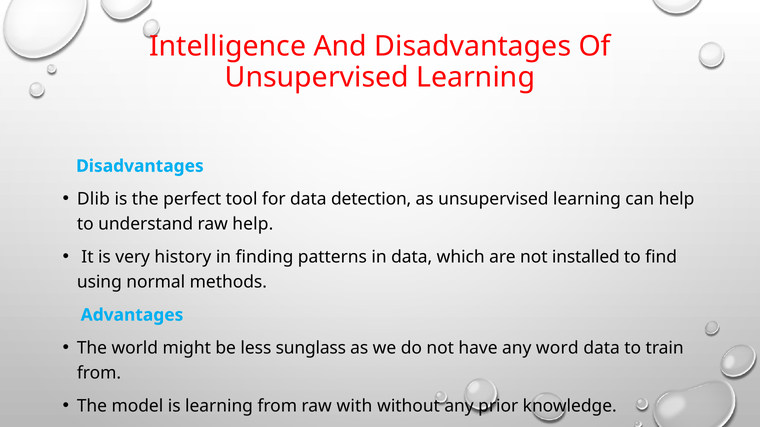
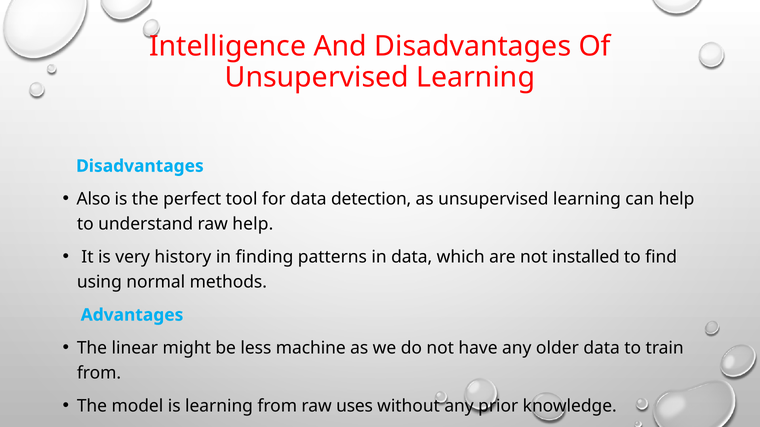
Dlib: Dlib -> Also (94, 199)
world: world -> linear (135, 348)
sunglass: sunglass -> machine (311, 348)
word: word -> older (557, 348)
with: with -> uses (355, 406)
